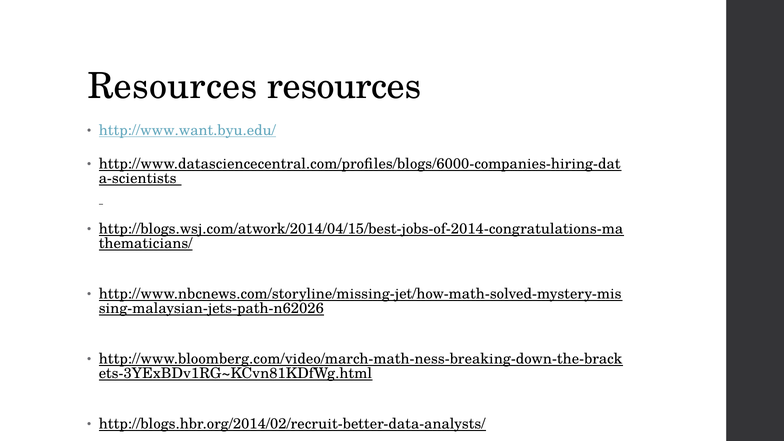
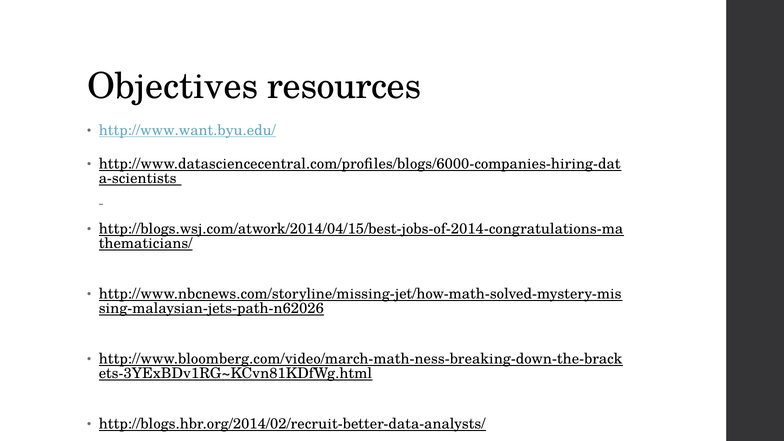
Resources: Resources -> Objectives (173, 86)
